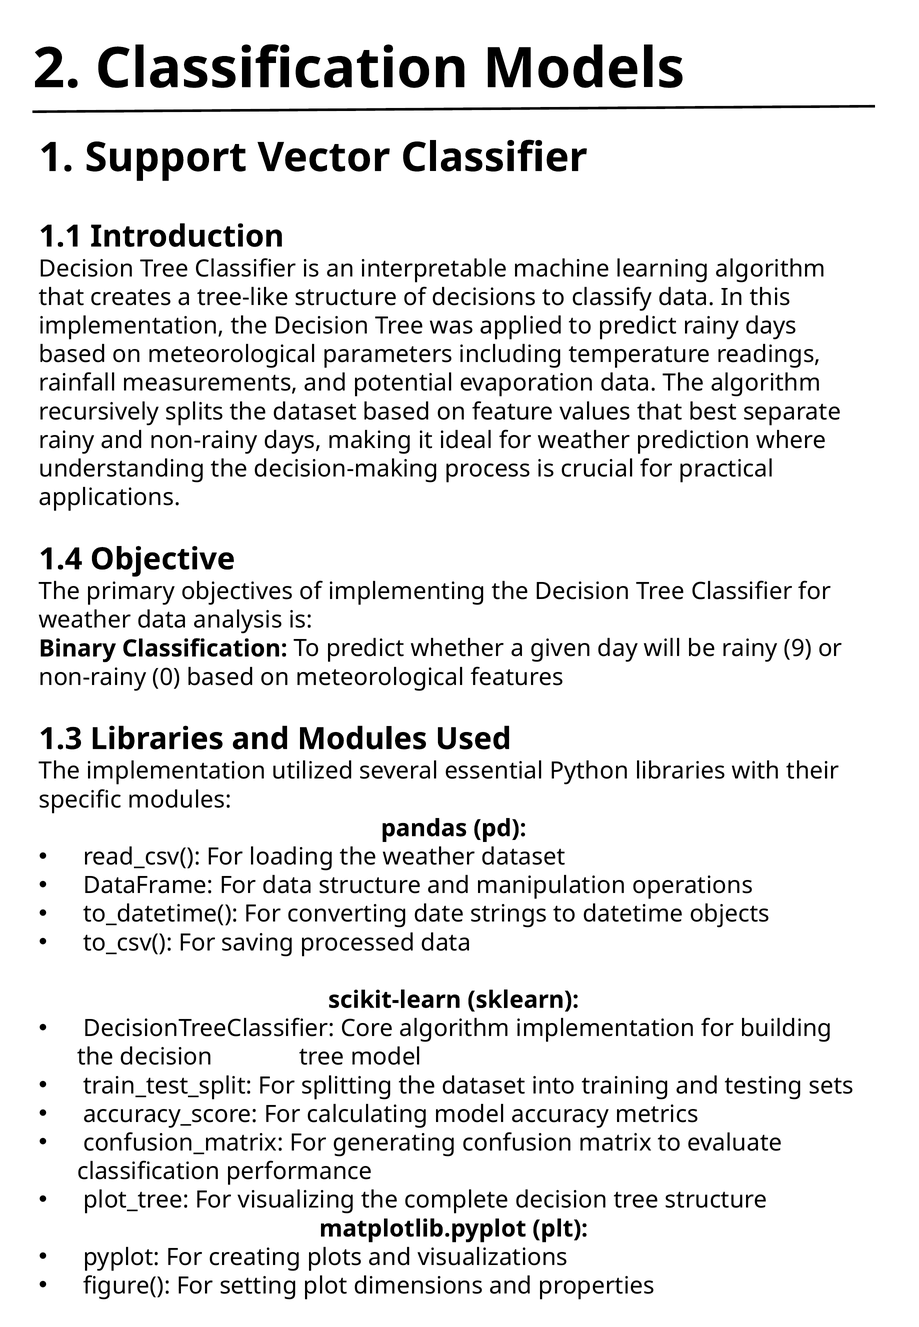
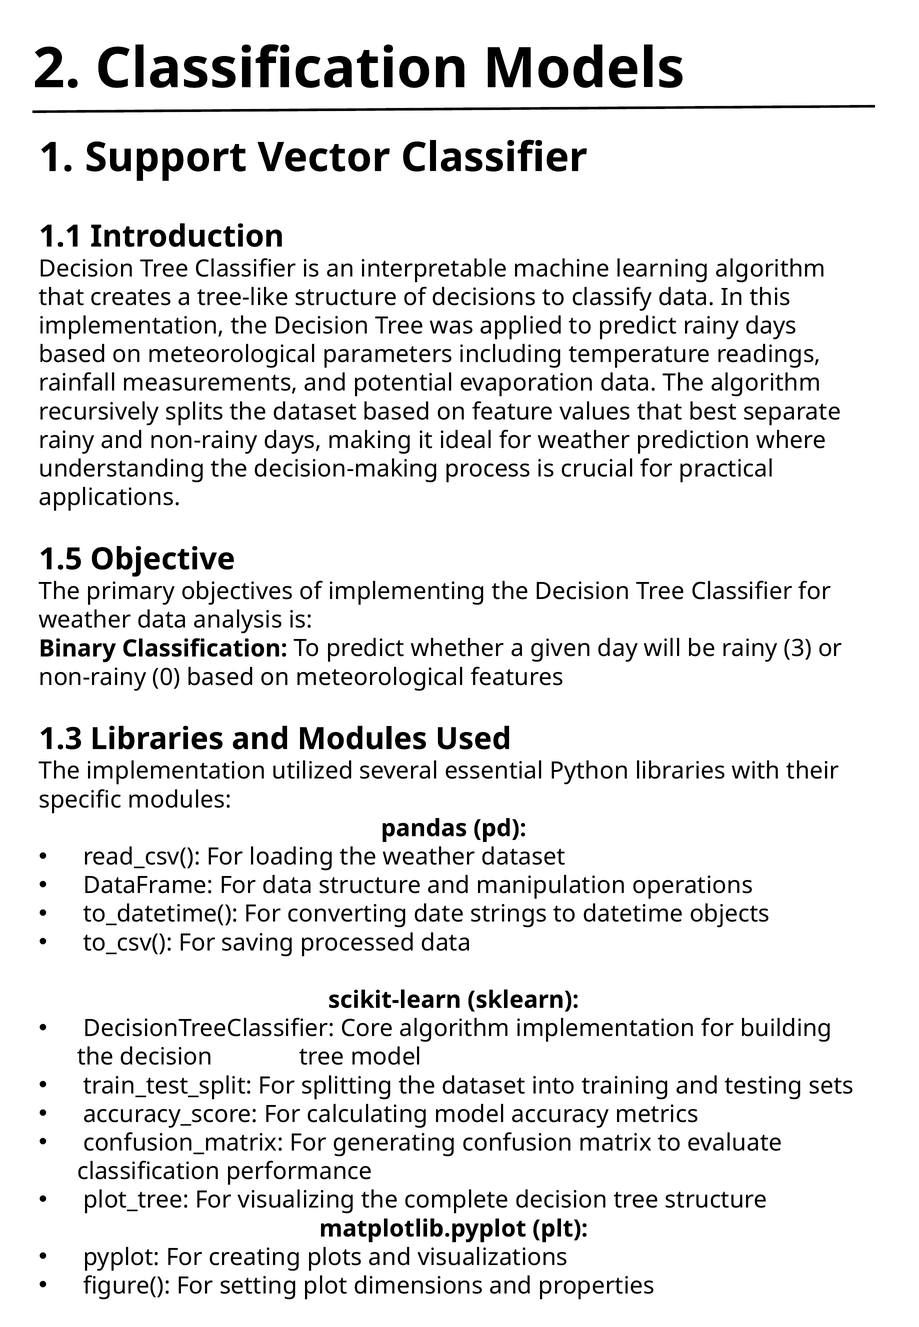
1.4: 1.4 -> 1.5 (61, 559)
9: 9 -> 3 (798, 649)
